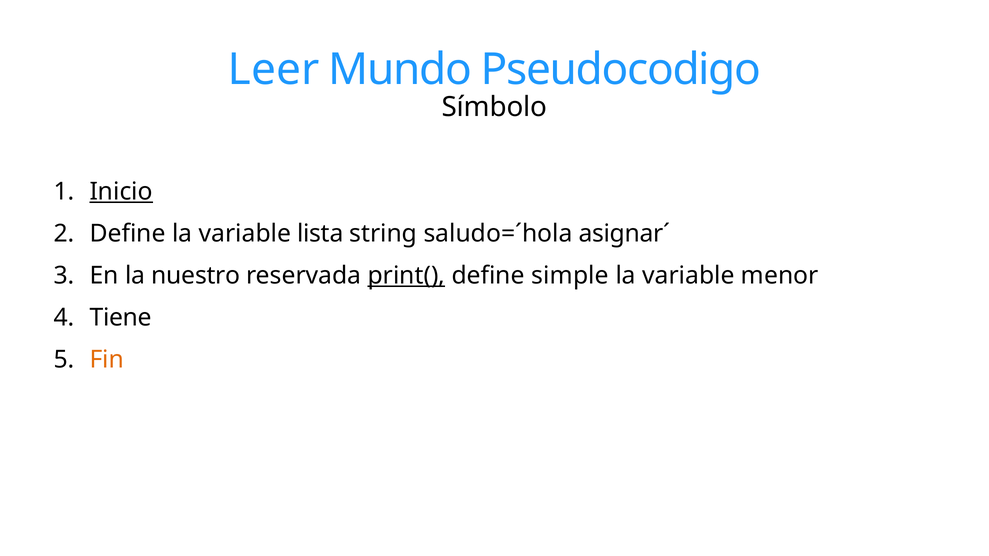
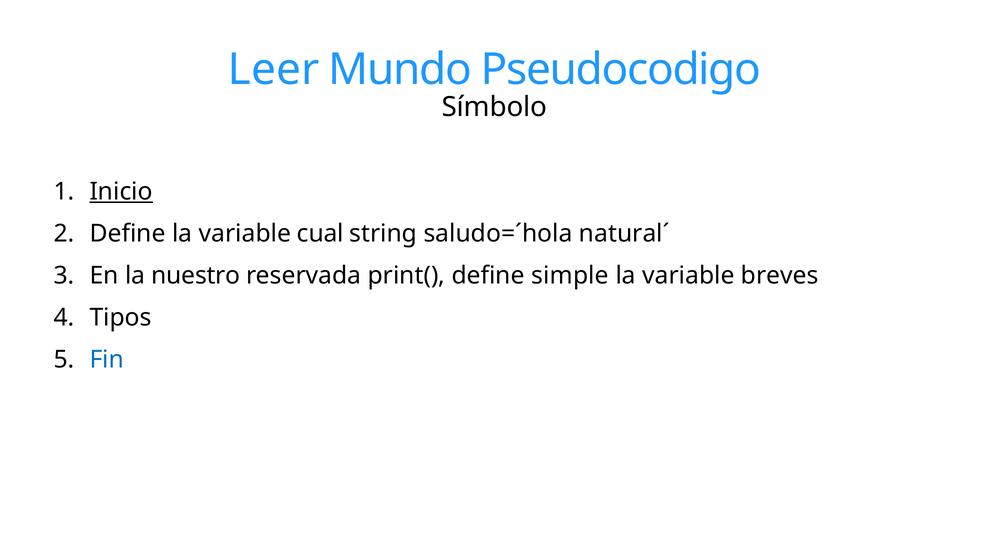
lista: lista -> cual (320, 234)
asignar´: asignar´ -> natural´ (624, 234)
print( underline: present -> none (406, 276)
menor: menor -> breves (780, 276)
Tiene: Tiene -> Tipos (121, 318)
Fin colour: orange -> blue (107, 360)
